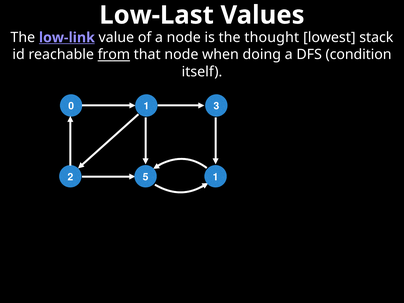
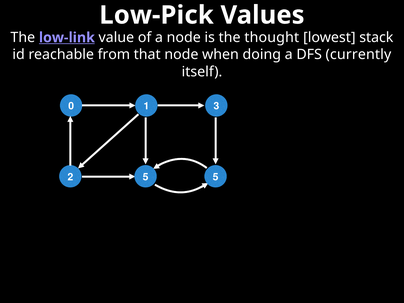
Low-Last: Low-Last -> Low-Pick (156, 15)
from underline: present -> none (114, 55)
condition: condition -> currently (358, 55)
5 1: 1 -> 5 (216, 177)
